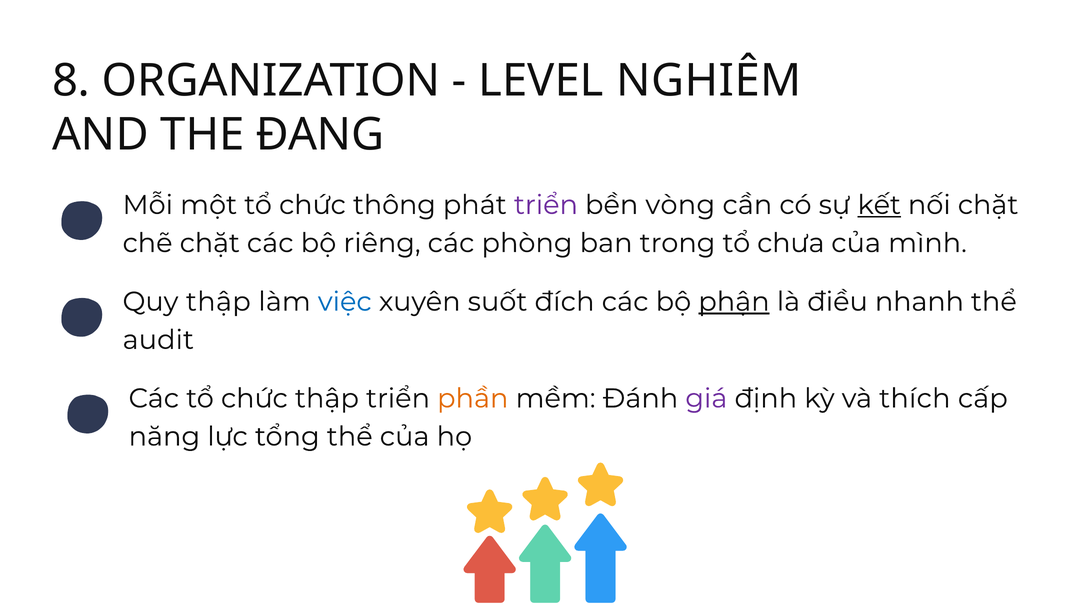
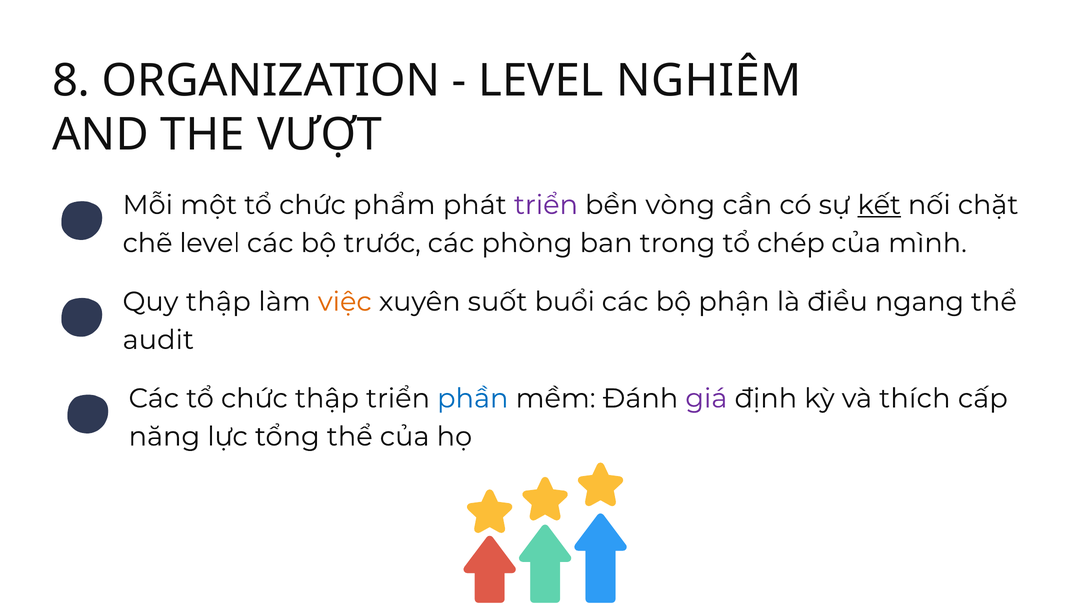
ĐANG: ĐANG -> VƯỢT (319, 135)
thông: thông -> phẩm (394, 205)
chẽ chặt: chặt -> level (210, 243)
riêng: riêng -> trước (382, 243)
chưa: chưa -> chép (791, 243)
việc colour: blue -> orange (345, 302)
đích: đích -> buổi (565, 302)
phận underline: present -> none (734, 302)
nhanh: nhanh -> ngang (919, 302)
phần colour: orange -> blue (473, 399)
